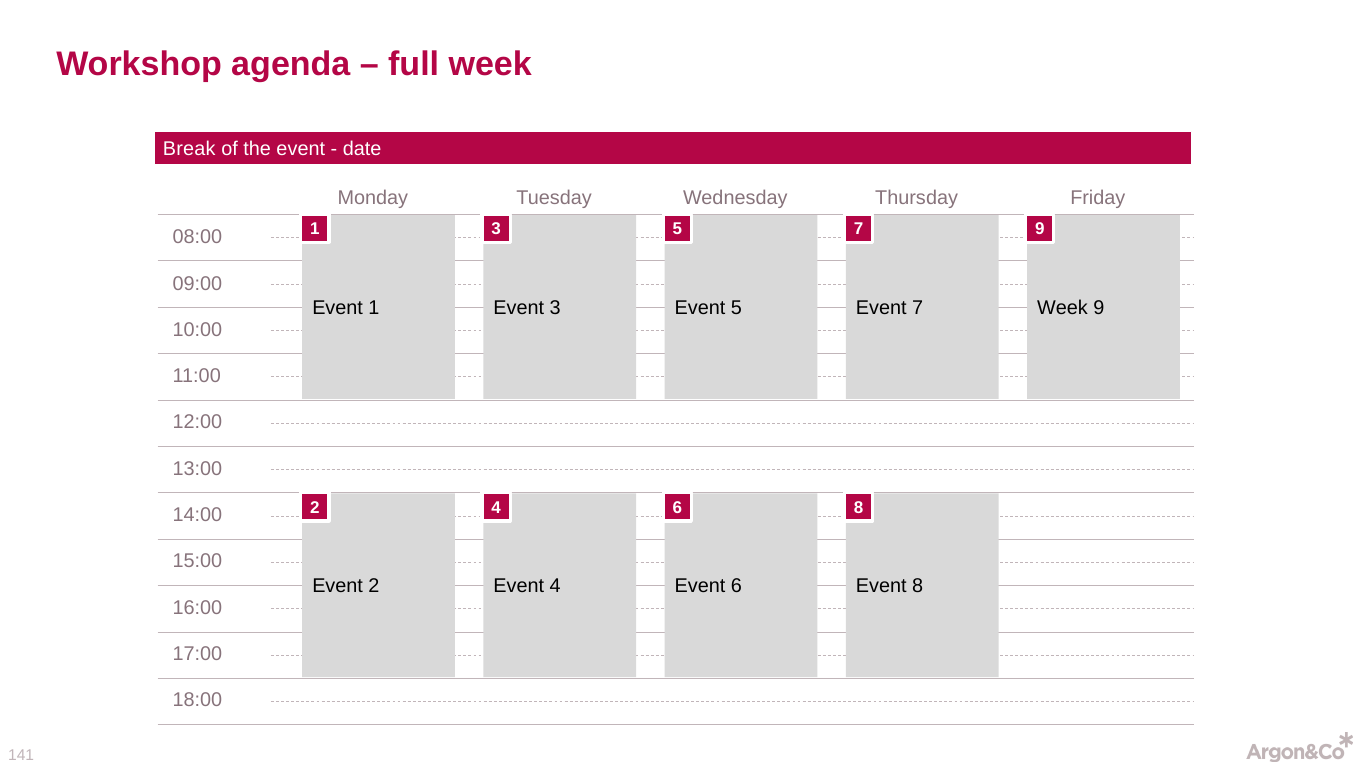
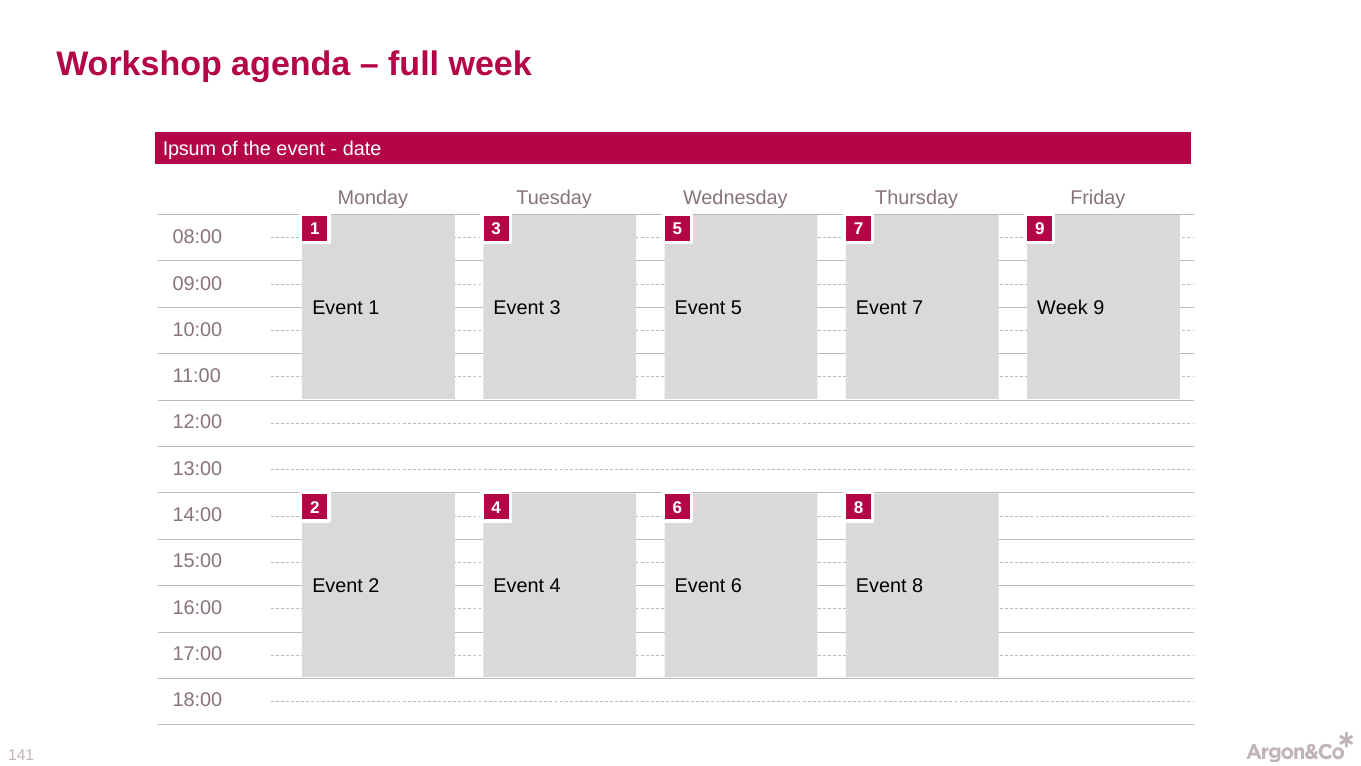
Break: Break -> Ipsum (189, 149)
